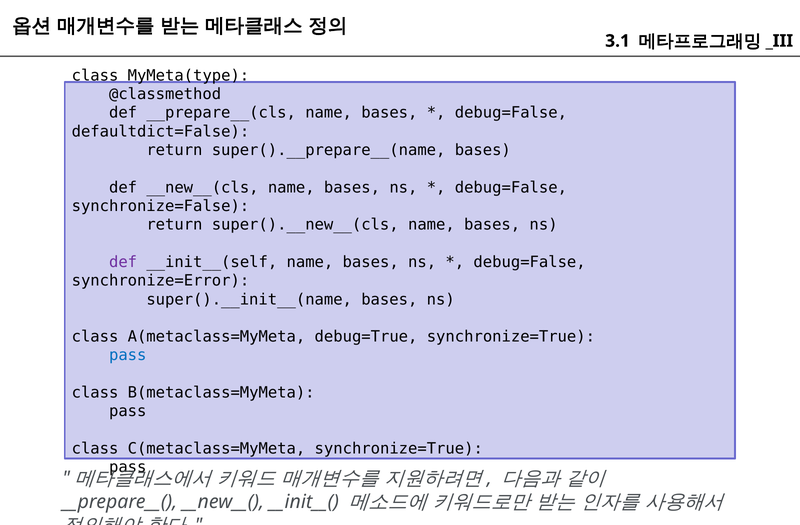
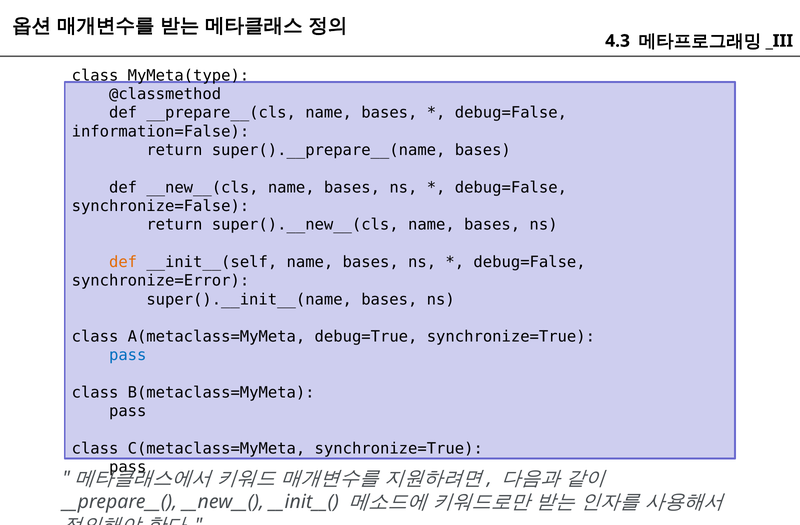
3.1: 3.1 -> 4.3 (618, 41)
defaultdict=False: defaultdict=False -> information=False (160, 132)
def colour: purple -> orange (123, 262)
